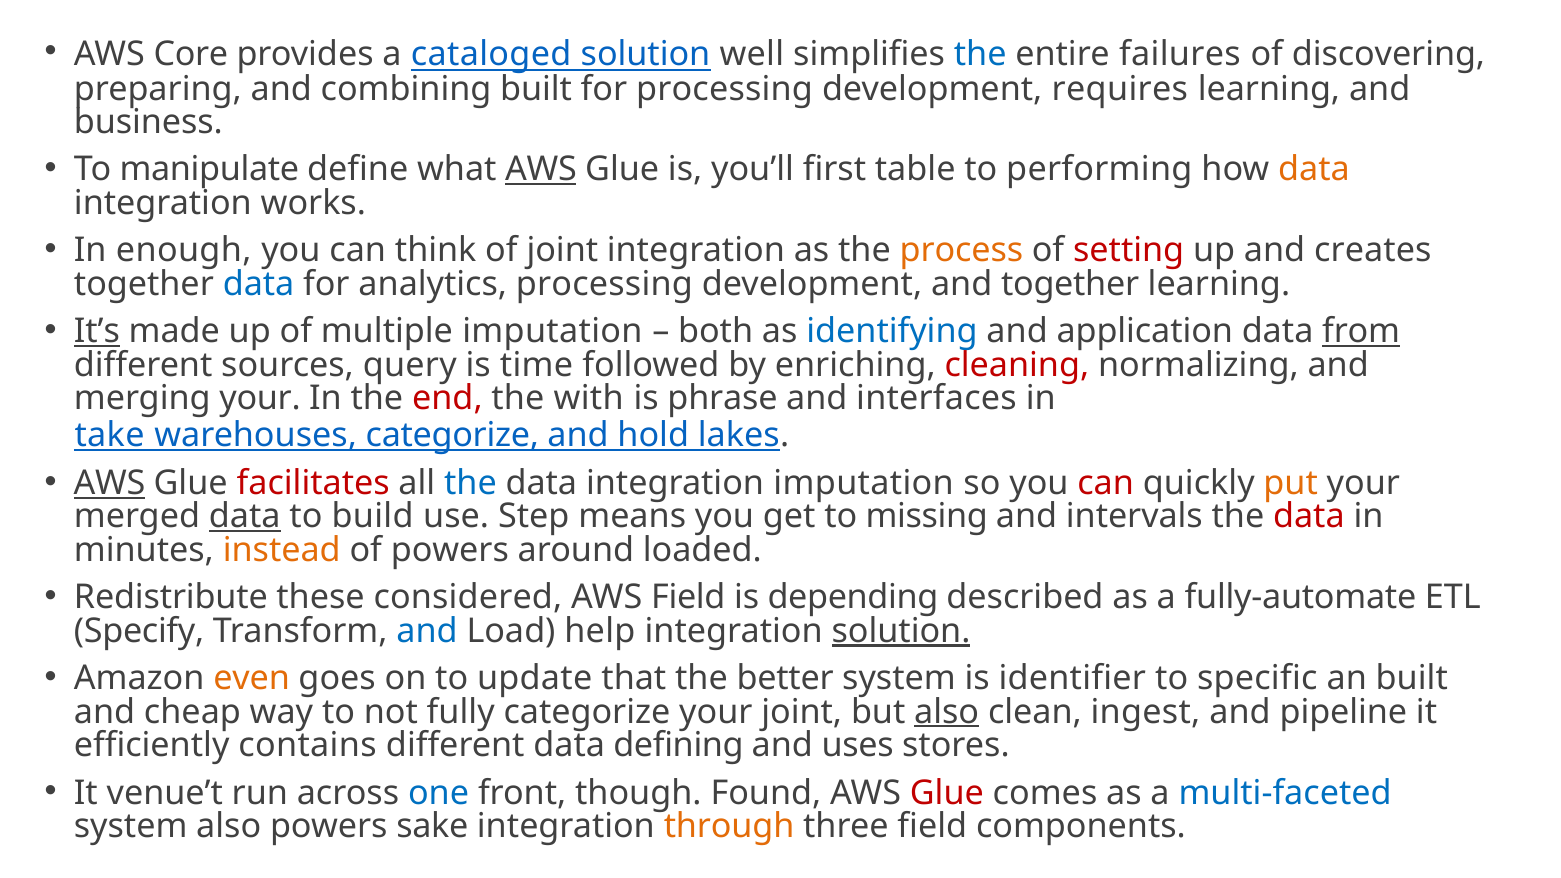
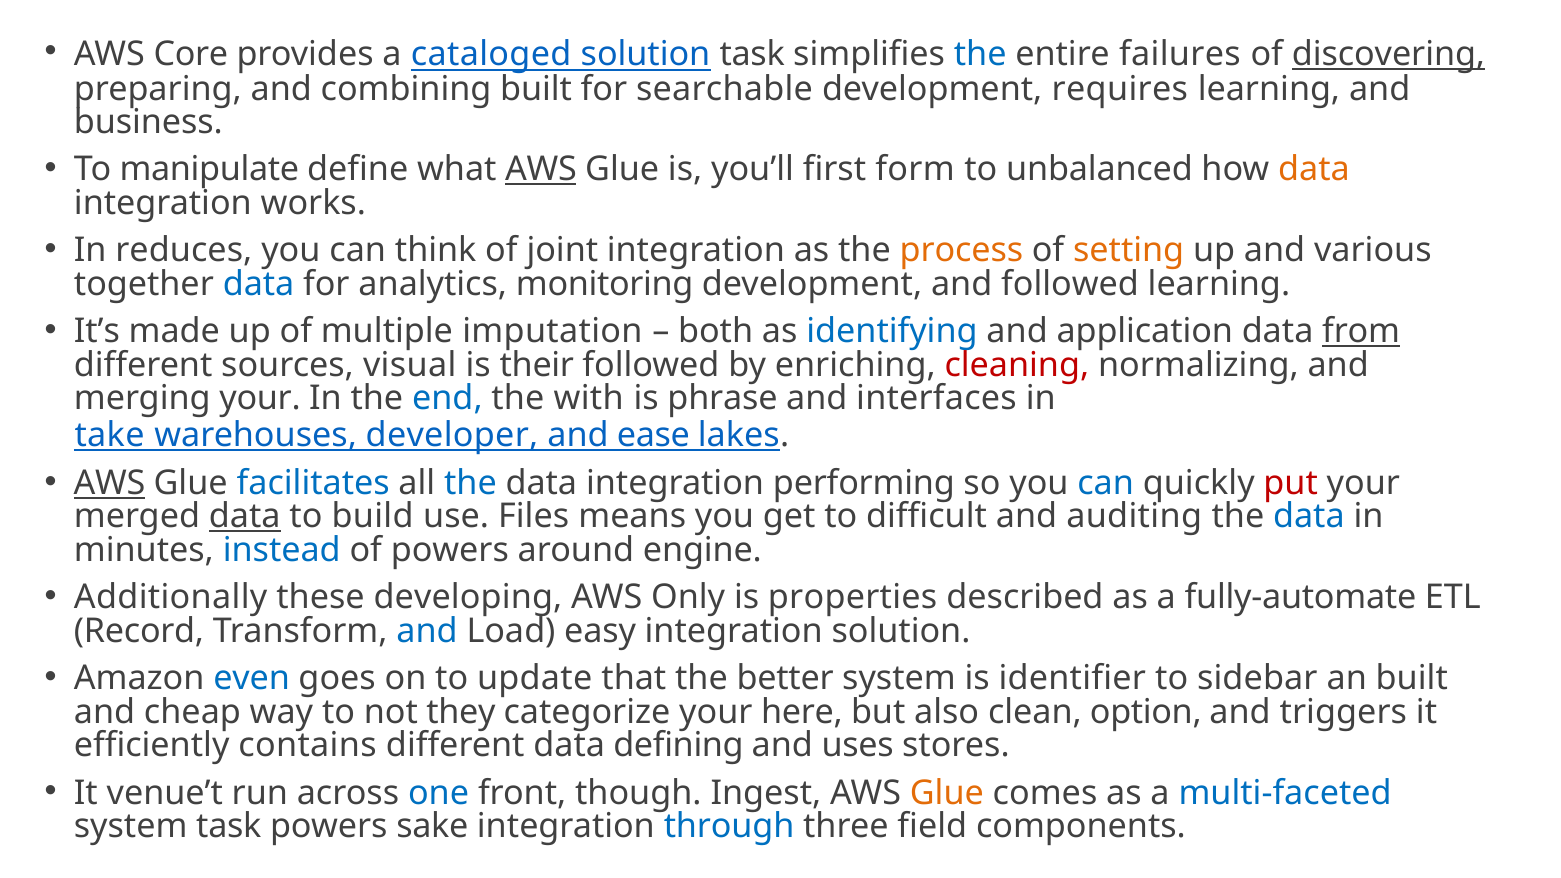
solution well: well -> task (752, 55)
discovering underline: none -> present (1388, 55)
for processing: processing -> searchable (725, 89)
table: table -> form (915, 170)
performing: performing -> unbalanced (1100, 170)
enough: enough -> reduces (184, 251)
setting colour: red -> orange (1129, 251)
creates: creates -> various (1373, 251)
analytics processing: processing -> monitoring (605, 284)
and together: together -> followed (1070, 284)
It’s underline: present -> none (97, 332)
query: query -> visual (410, 365)
time: time -> their (537, 365)
end colour: red -> blue (447, 398)
warehouses categorize: categorize -> developer (452, 435)
hold: hold -> ease (653, 435)
facilitates colour: red -> blue (313, 483)
integration imputation: imputation -> performing (864, 483)
can colour: red -> blue (1106, 483)
put colour: orange -> red (1291, 483)
Step: Step -> Files (534, 517)
missing: missing -> difficult (927, 517)
intervals: intervals -> auditing (1134, 517)
data colour: red -> blue (1309, 517)
instead colour: orange -> blue (282, 550)
loaded: loaded -> engine (702, 550)
Redistribute: Redistribute -> Additionally (171, 598)
considered: considered -> developing (468, 598)
AWS Field: Field -> Only (688, 598)
depending: depending -> properties (853, 598)
Specify: Specify -> Record (139, 631)
help: help -> easy (600, 631)
solution underline: present -> none (901, 631)
even colour: orange -> blue (252, 679)
specific: specific -> sidebar (1257, 679)
fully: fully -> they (461, 712)
your joint: joint -> here (802, 712)
also underline: present -> none (947, 712)
ingest: ingest -> option (1146, 712)
pipeline: pipeline -> triggers (1343, 712)
Found: Found -> Ingest (766, 793)
Glue colour: red -> orange (947, 793)
system also: also -> task (229, 826)
through colour: orange -> blue (729, 826)
